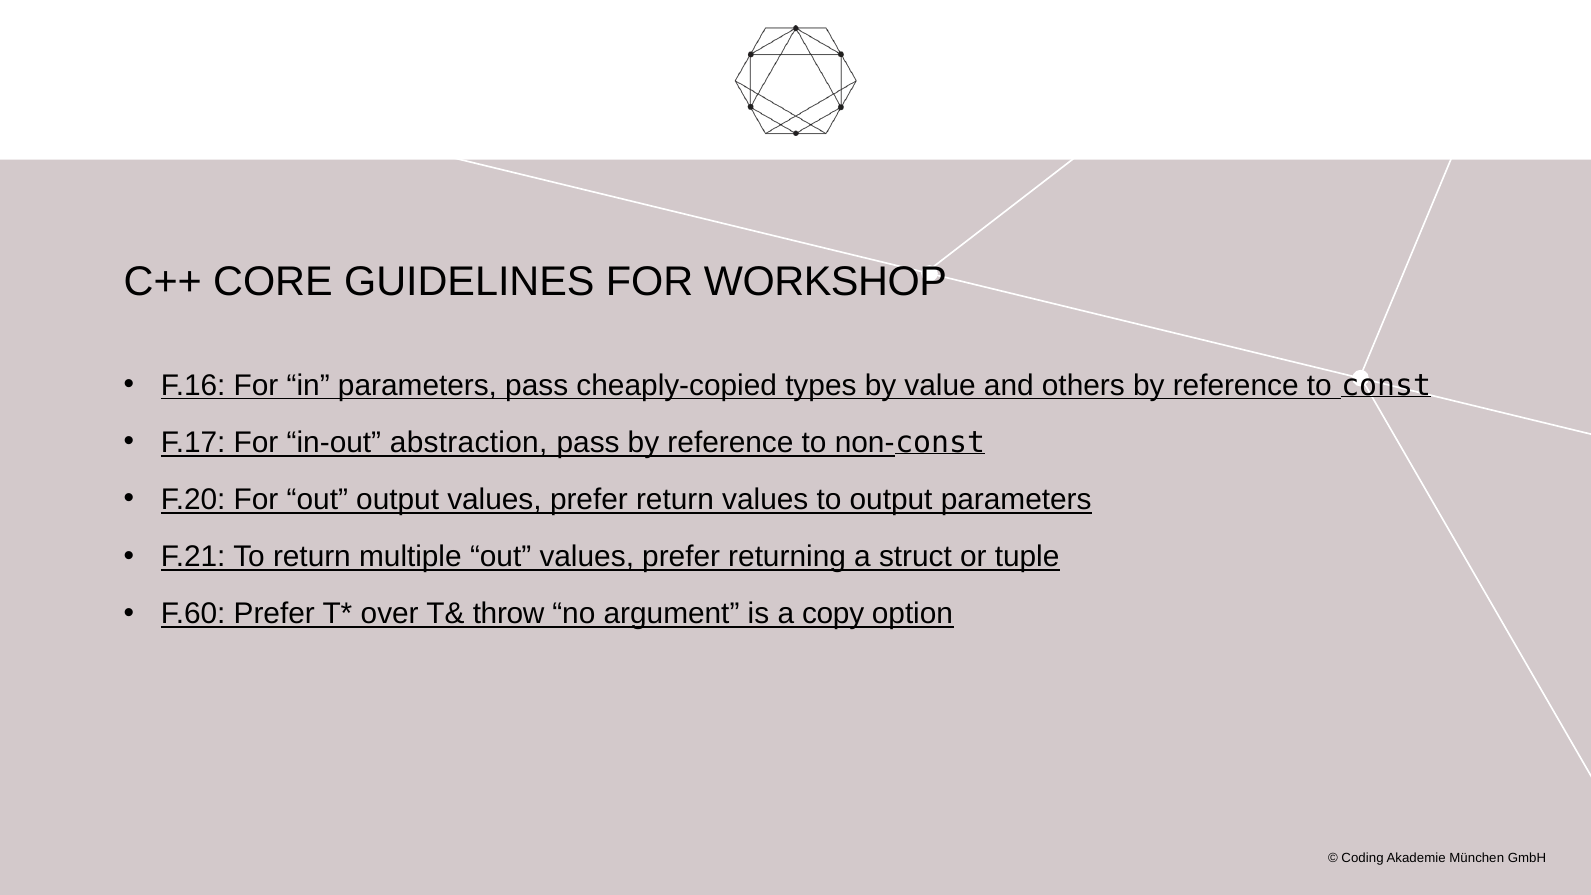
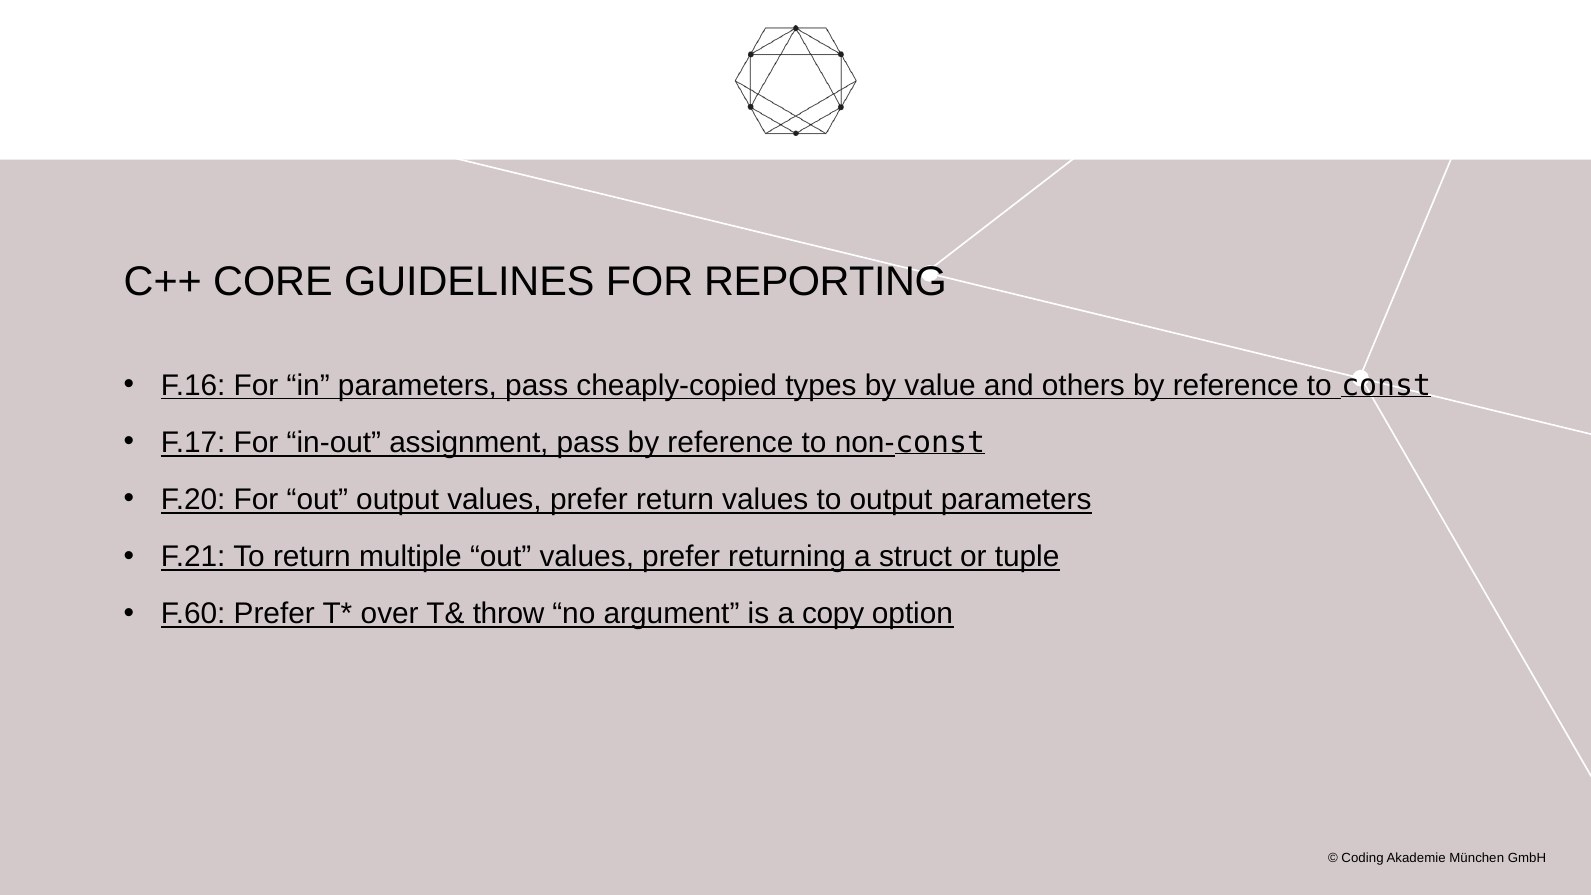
WORKSHOP: WORKSHOP -> REPORTING (825, 282)
abstraction: abstraction -> assignment (469, 442)
